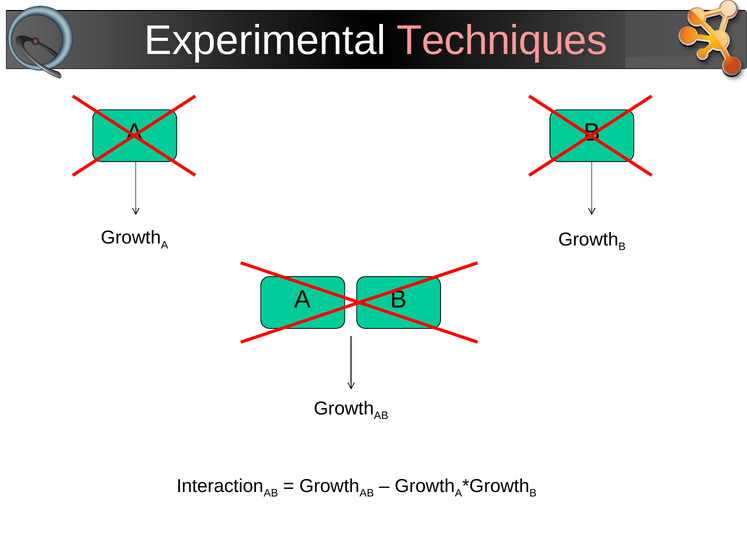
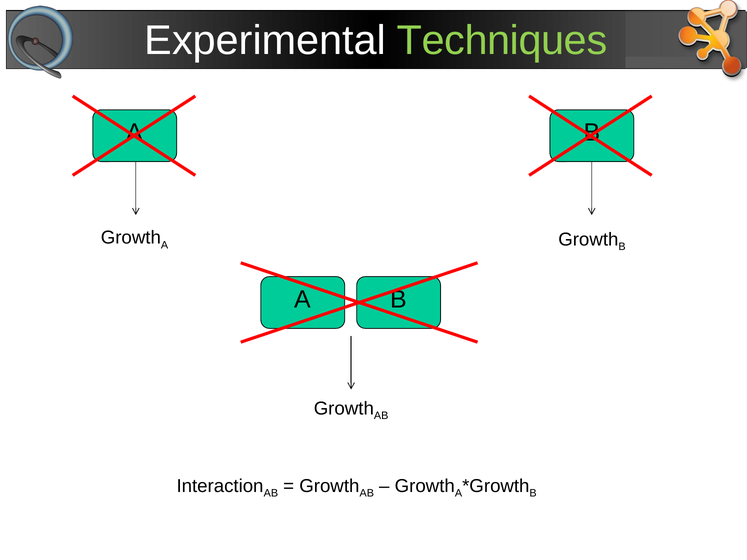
Techniques colour: pink -> light green (502, 41)
